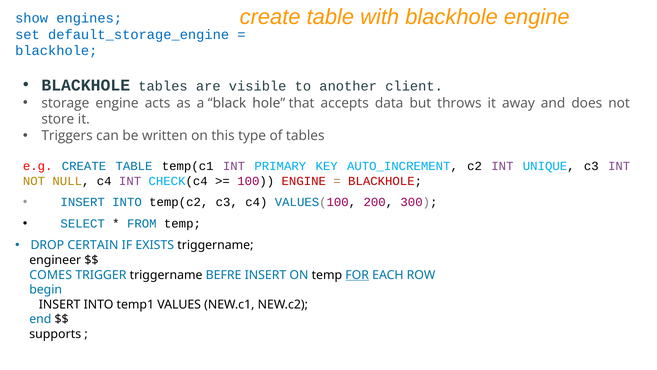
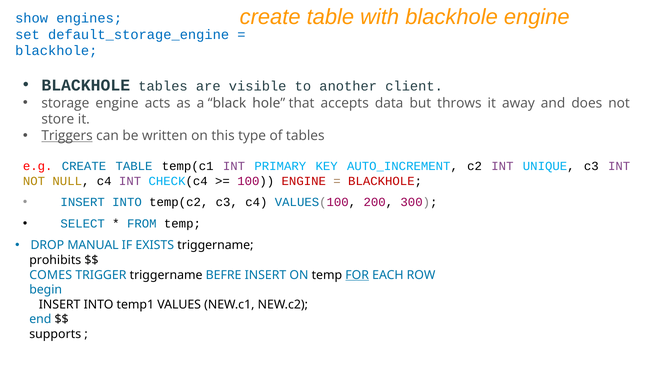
Triggers underline: none -> present (67, 136)
CERTAIN: CERTAIN -> MANUAL (93, 245)
engineer: engineer -> prohibits (55, 260)
